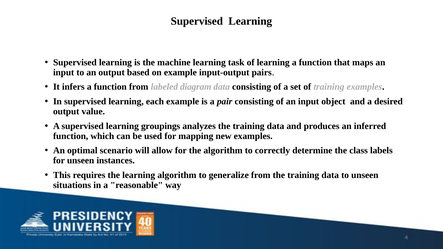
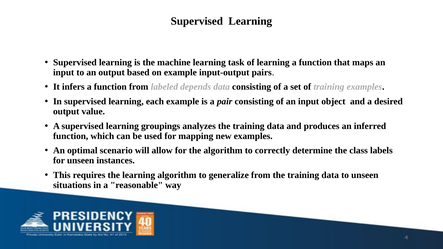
diagram: diagram -> depends (196, 87)
